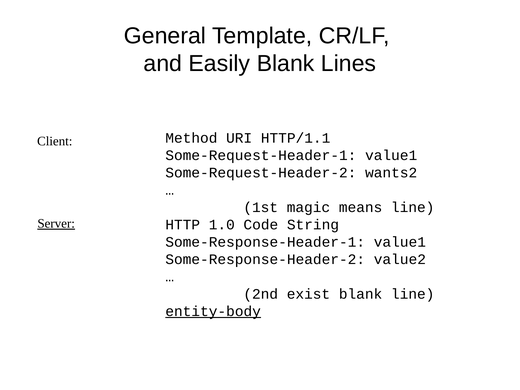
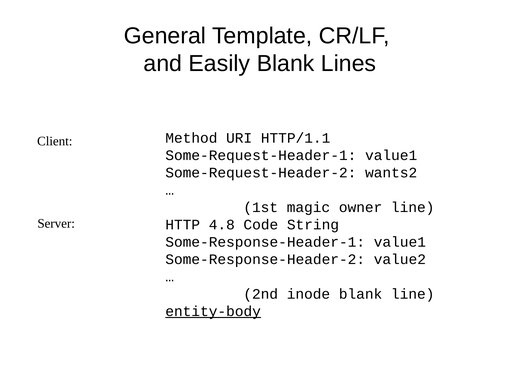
means: means -> owner (361, 207)
Server underline: present -> none (56, 224)
1.0: 1.0 -> 4.8 (222, 225)
exist: exist -> inode (308, 294)
